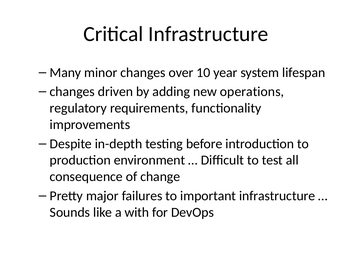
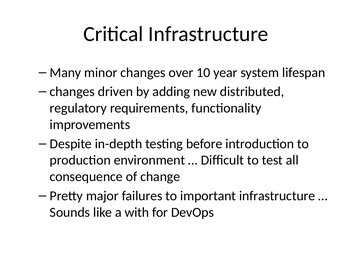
operations: operations -> distributed (252, 92)
